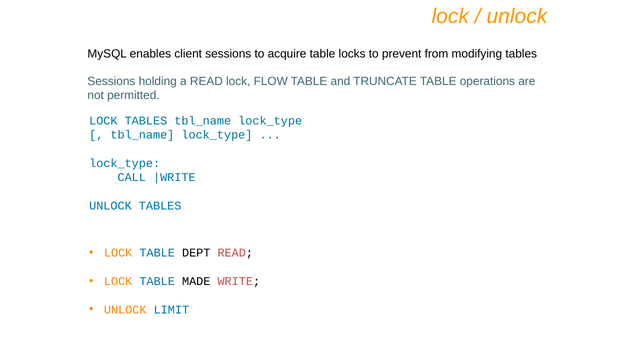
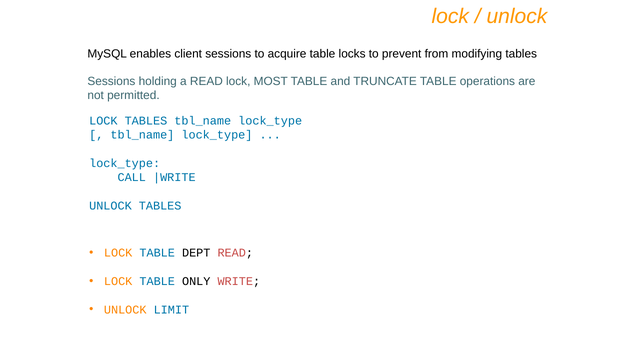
FLOW: FLOW -> MOST (271, 81)
MADE: MADE -> ONLY (196, 281)
